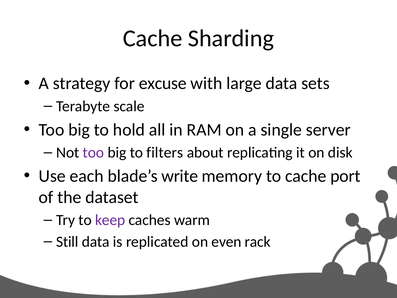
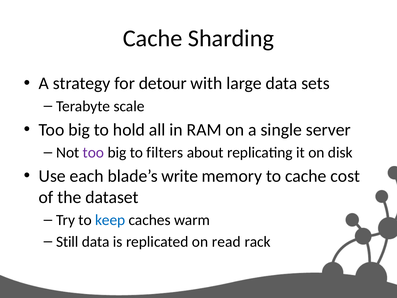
excuse: excuse -> detour (163, 83)
port: port -> cost (345, 176)
keep colour: purple -> blue (110, 220)
even: even -> read (226, 241)
